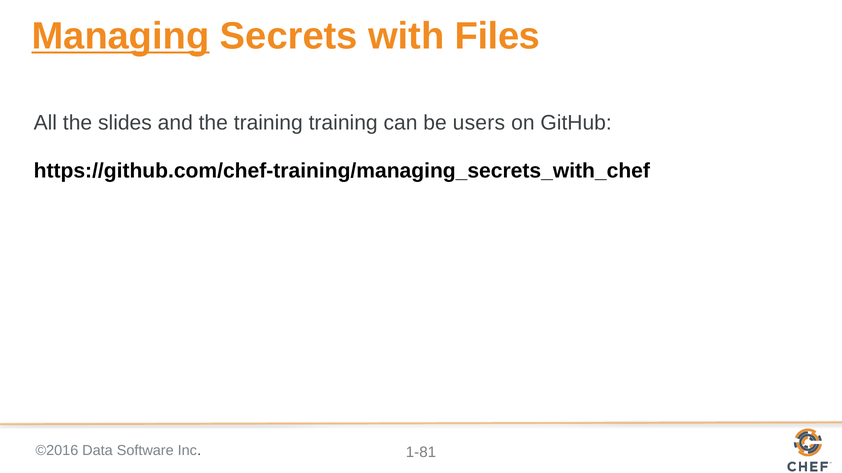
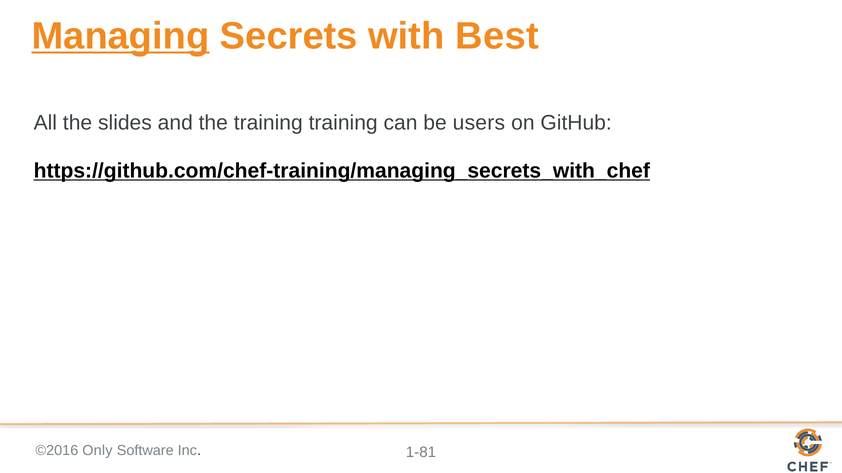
Files: Files -> Best (497, 36)
https://github.com/chef-training/managing_secrets_with_chef underline: none -> present (342, 171)
Data: Data -> Only (97, 451)
